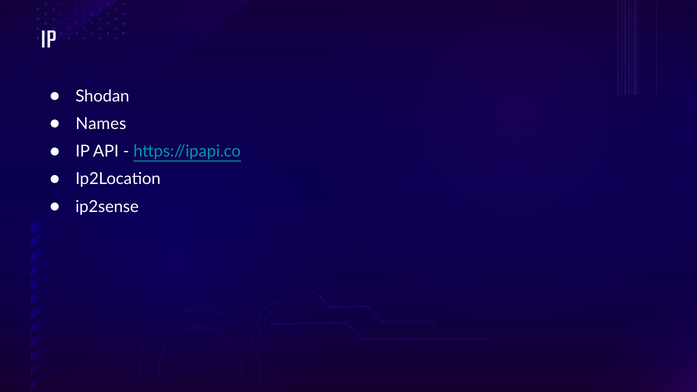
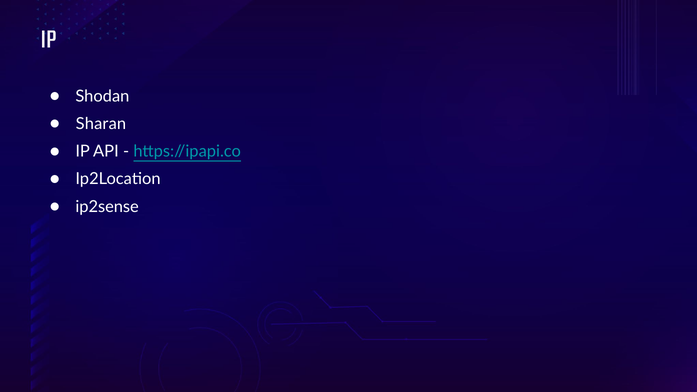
Names: Names -> Sharan (101, 124)
